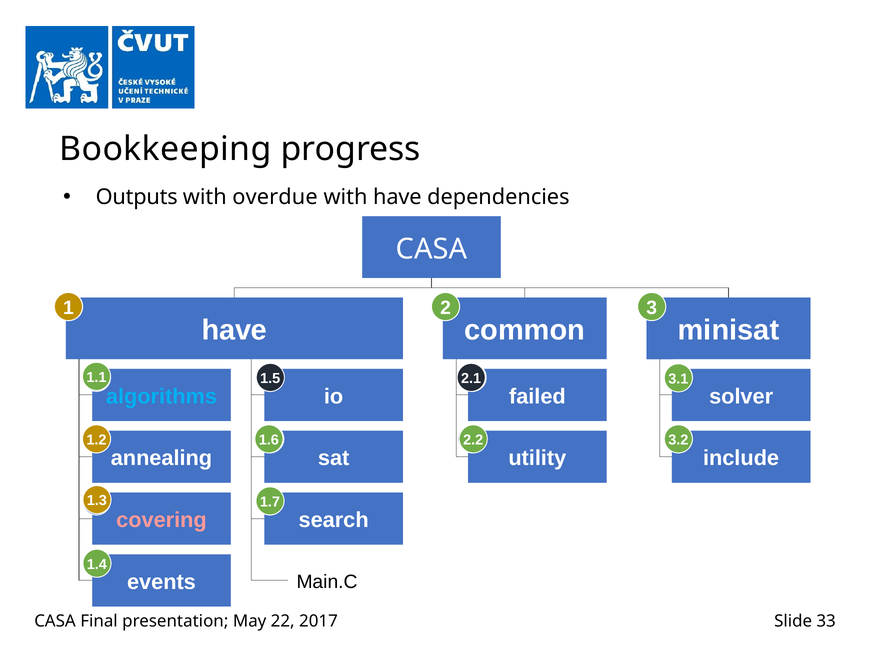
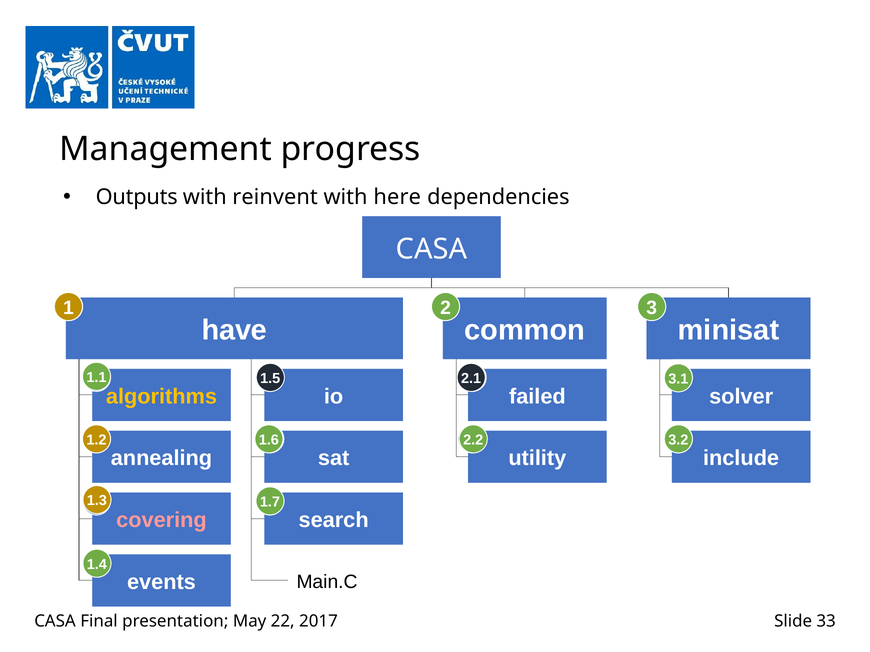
Bookkeeping: Bookkeeping -> Management (166, 149)
overdue: overdue -> reinvent (275, 197)
with have: have -> here (397, 197)
algorithms colour: light blue -> yellow (161, 397)
